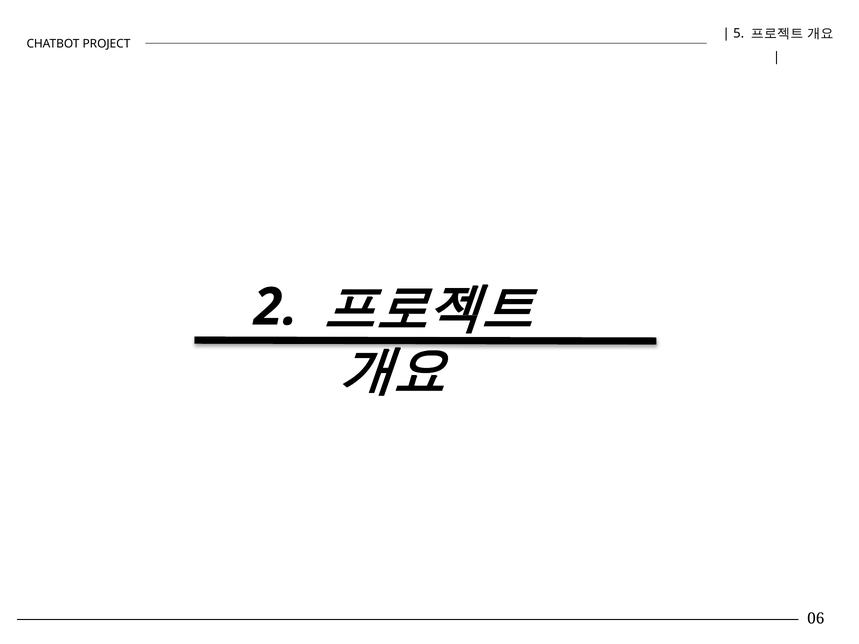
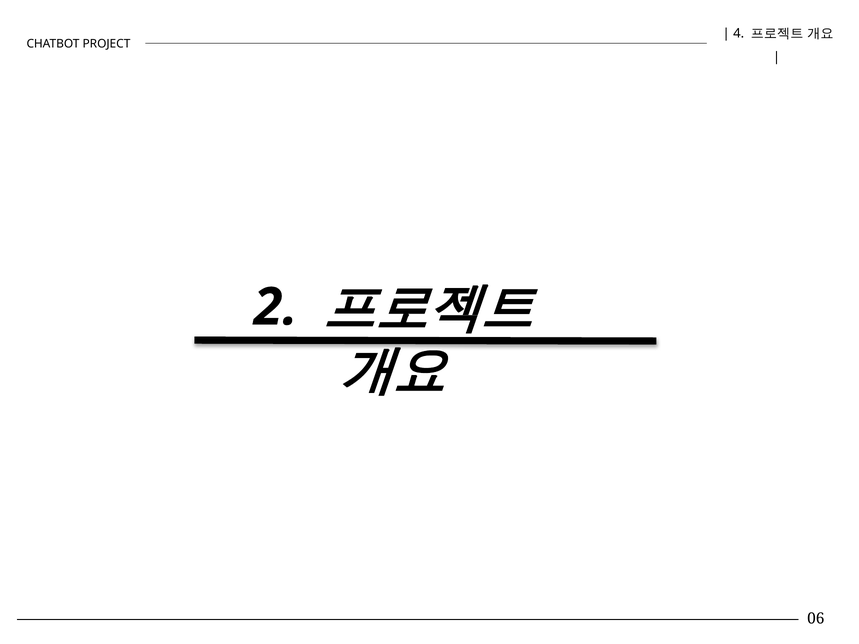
5: 5 -> 4 (739, 33)
